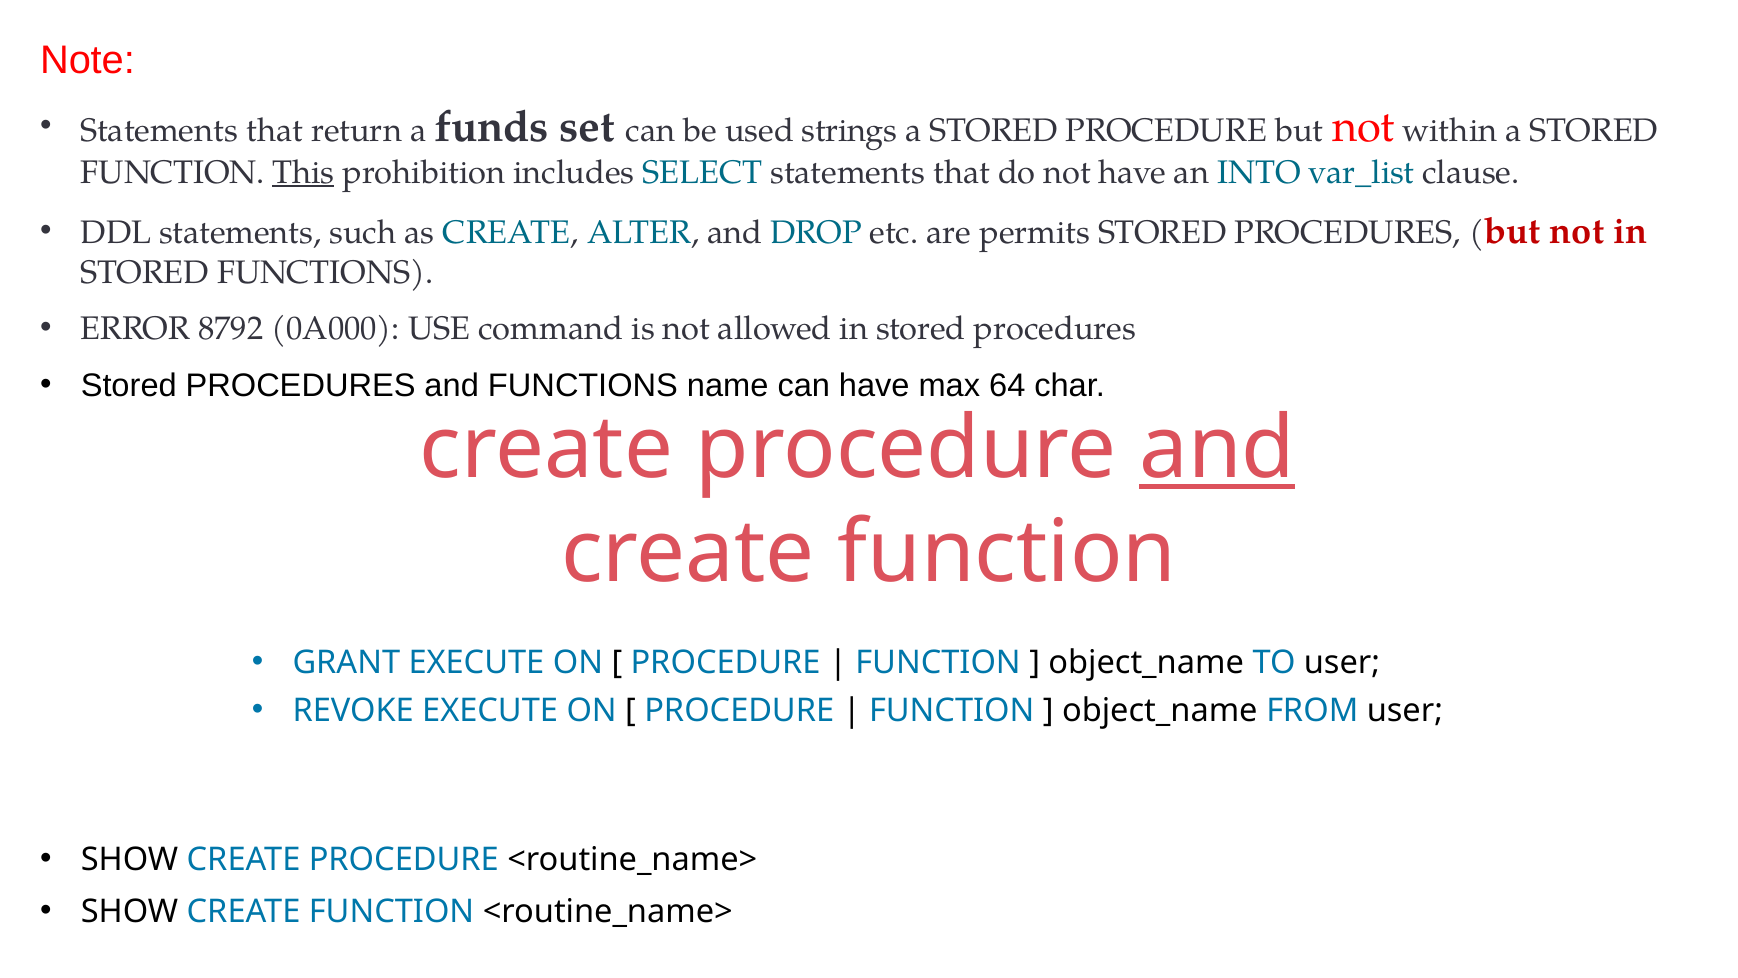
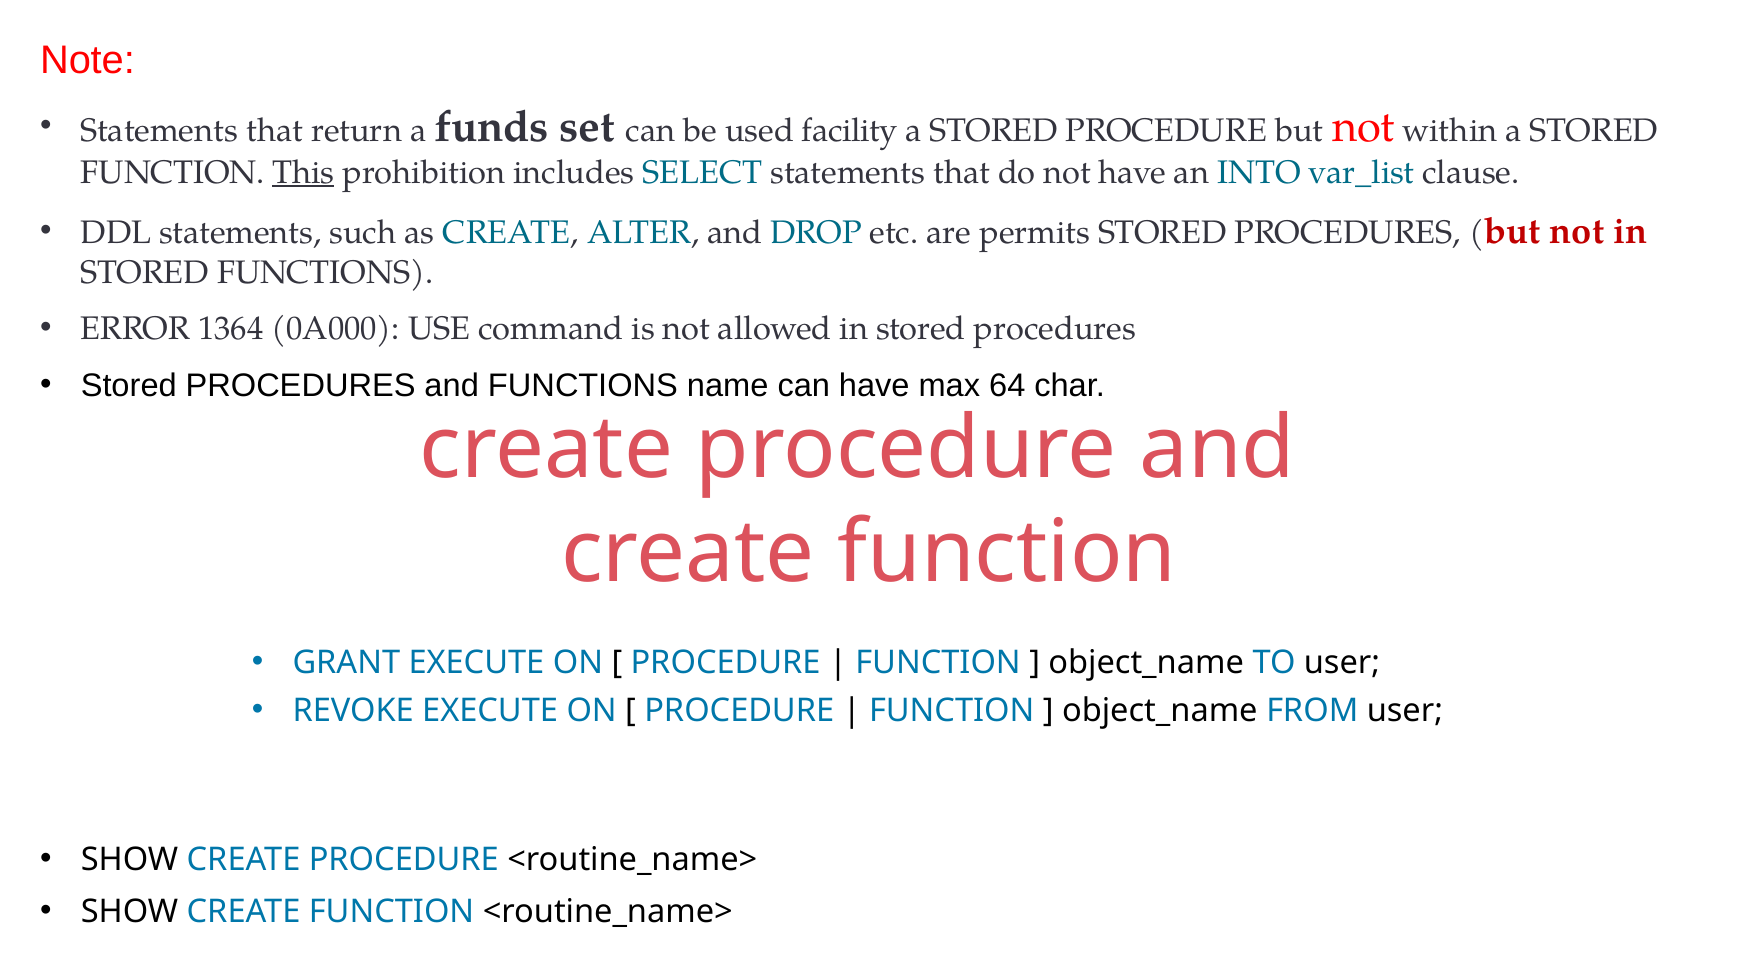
strings: strings -> facility (850, 131)
8792: 8792 -> 1364 (231, 329)
and underline: present -> none (1217, 449)
